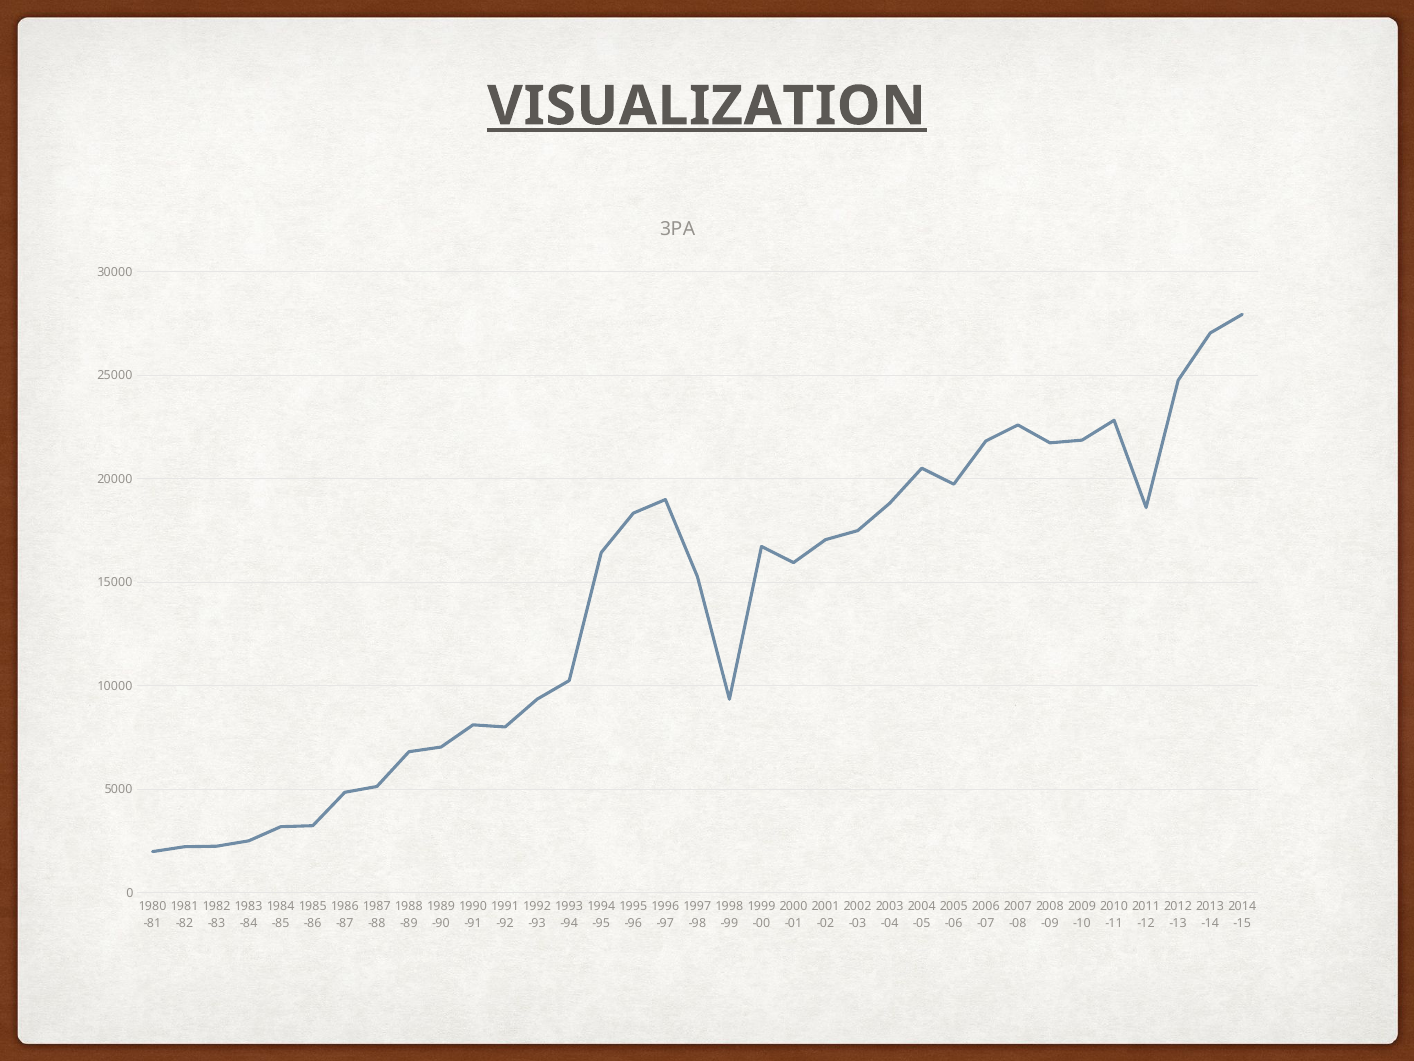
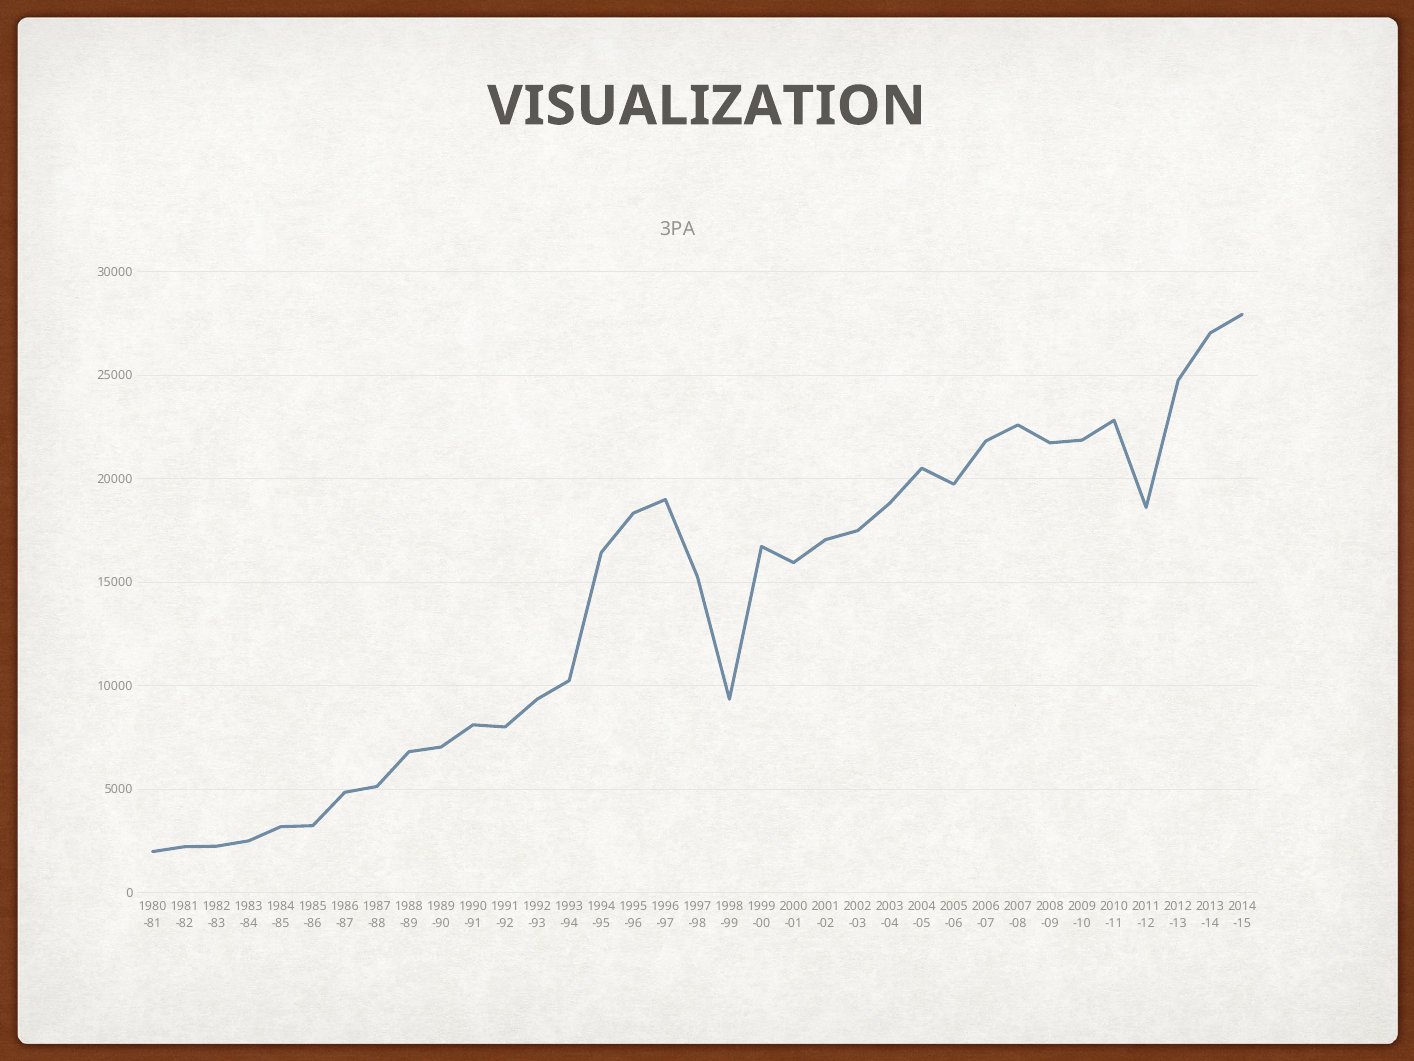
VISUALIZATION underline: present -> none (707, 106)
